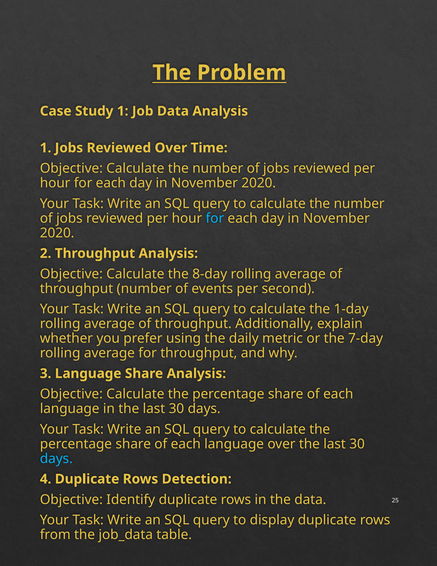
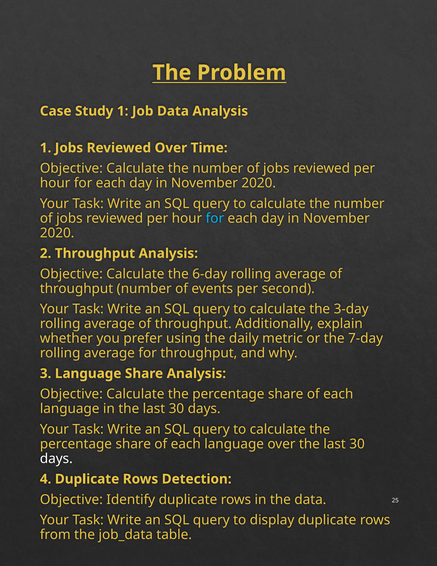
8-day: 8-day -> 6-day (210, 274)
1-day: 1-day -> 3-day (351, 309)
days colour: light blue -> white (56, 458)
